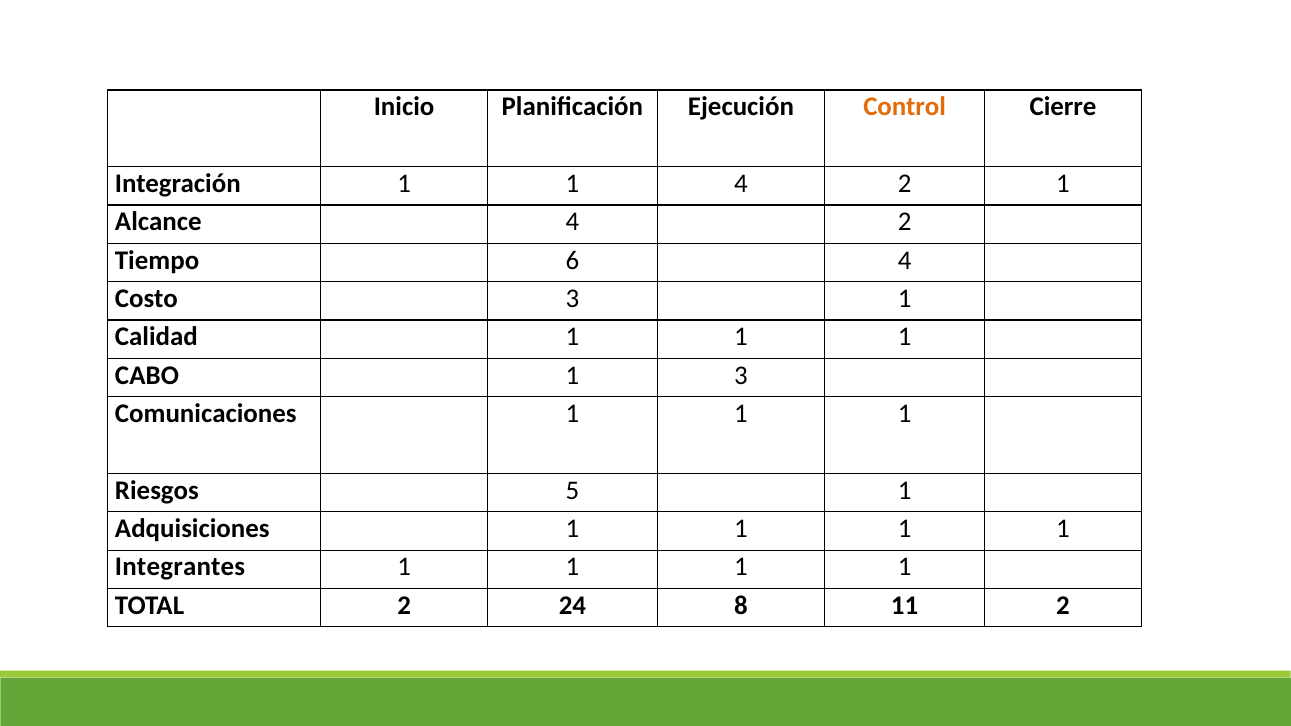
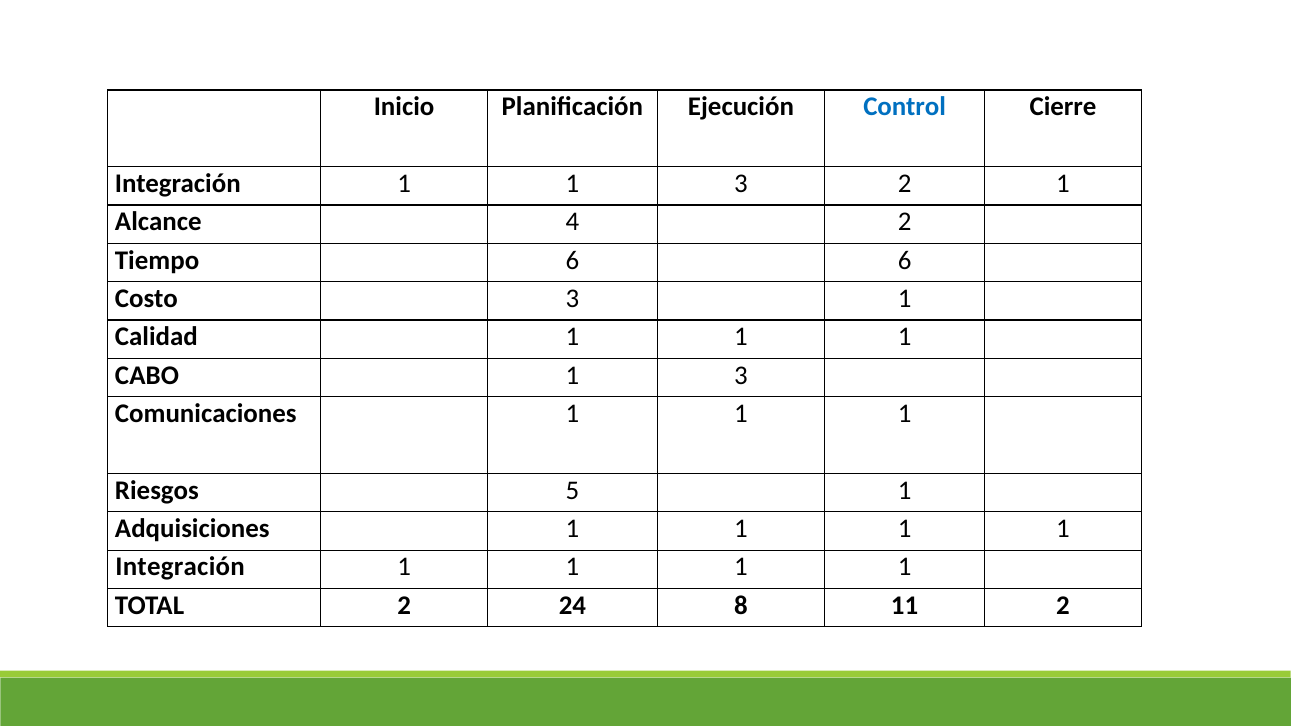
Control colour: orange -> blue (905, 107)
1 1 4: 4 -> 3 (741, 184)
6 4: 4 -> 6 (905, 260)
Integrantes: Integrantes -> Integración (180, 567)
